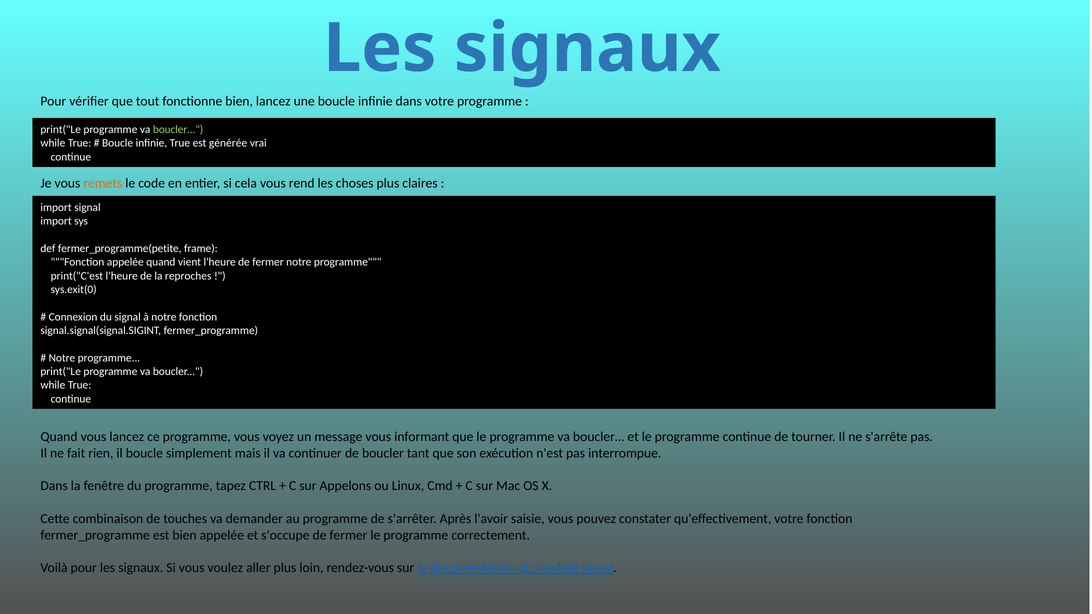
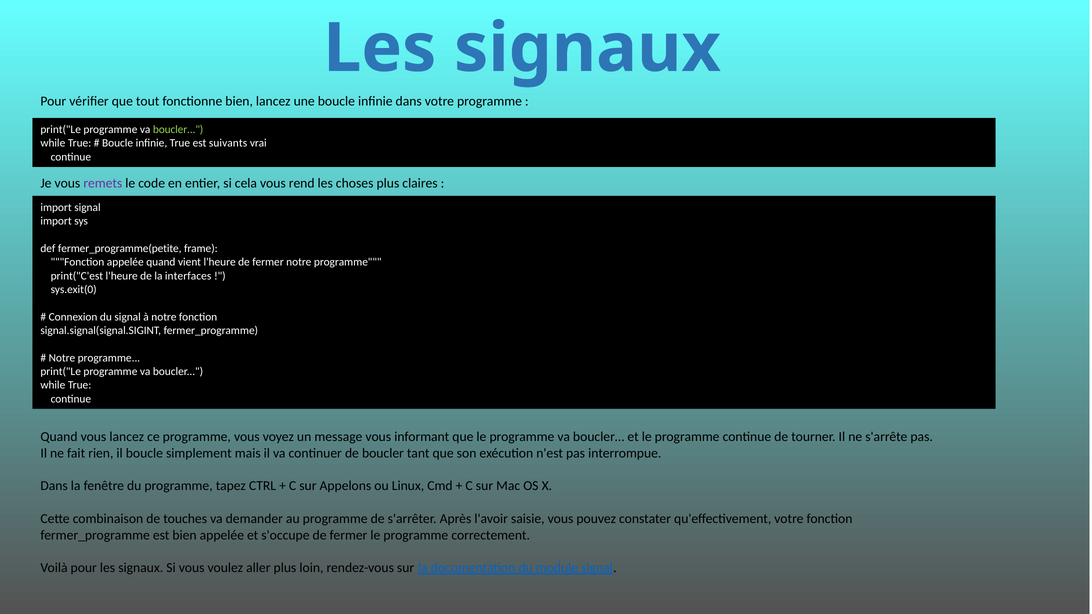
générée: générée -> suivants (228, 143)
remets colour: orange -> purple (103, 183)
reproches: reproches -> interfaces (188, 276)
